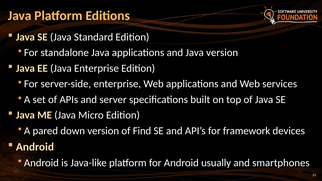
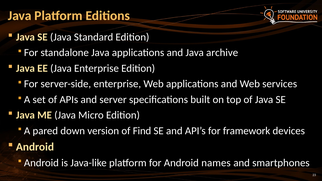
Java version: version -> archive (222, 53)
usually: usually -> names (216, 163)
